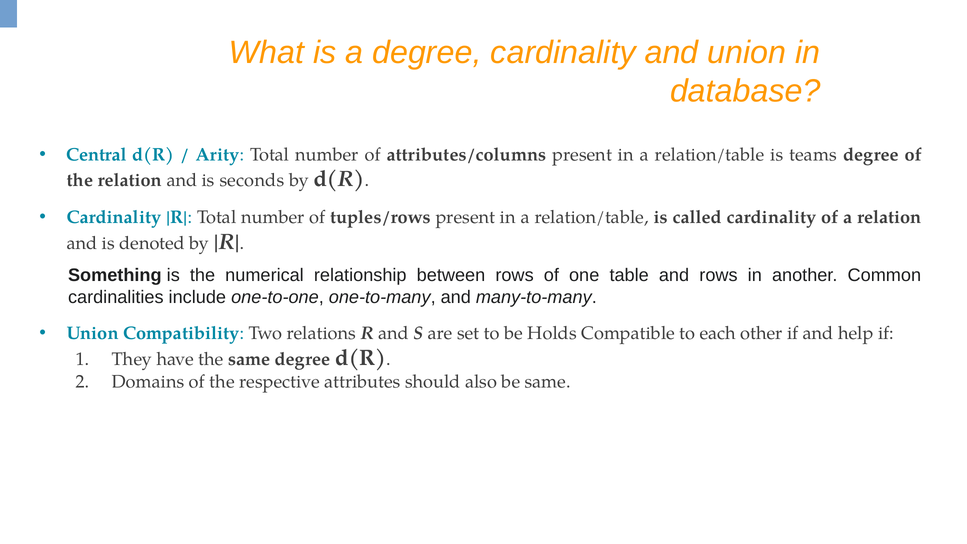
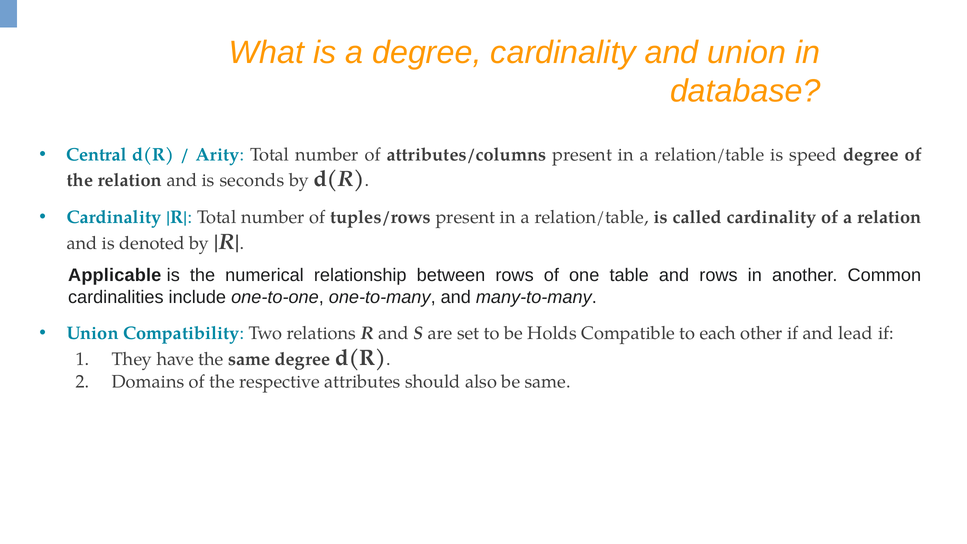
teams: teams -> speed (813, 155)
Something: Something -> Applicable (115, 275)
help: help -> lead (856, 333)
